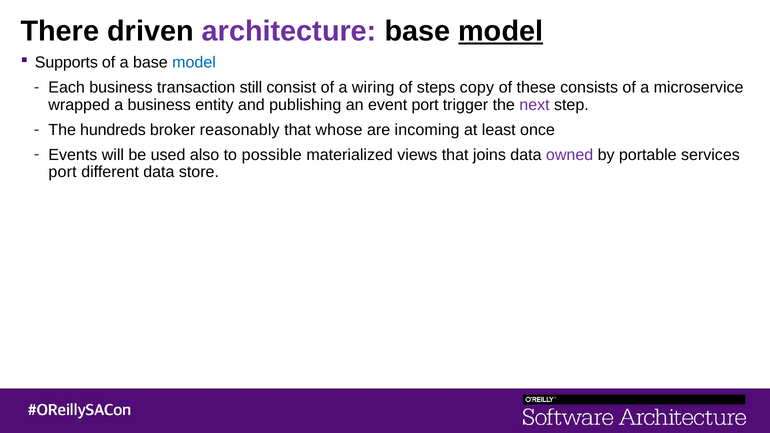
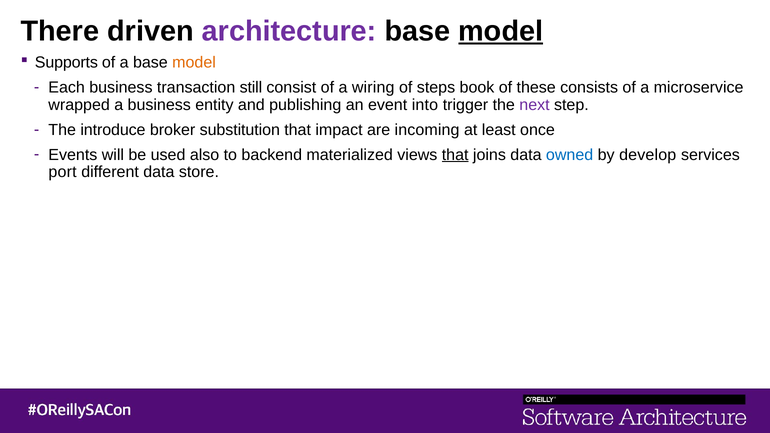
model colour: blue -> orange (194, 63)
copy: copy -> book (477, 88)
event port: port -> into (425, 105)
hundreds: hundreds -> introduce (113, 130)
reasonably: reasonably -> substitution (240, 130)
whose: whose -> impact (339, 130)
possible: possible -> backend (272, 155)
that underline: none -> present (455, 155)
owned colour: purple -> blue (570, 155)
portable: portable -> develop (648, 155)
